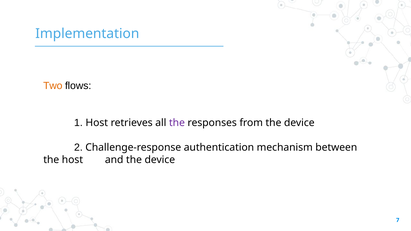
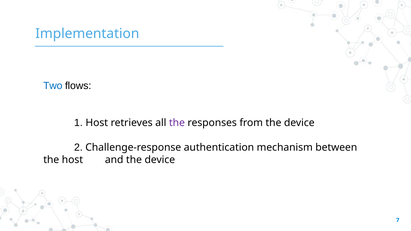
Two colour: orange -> blue (53, 86)
